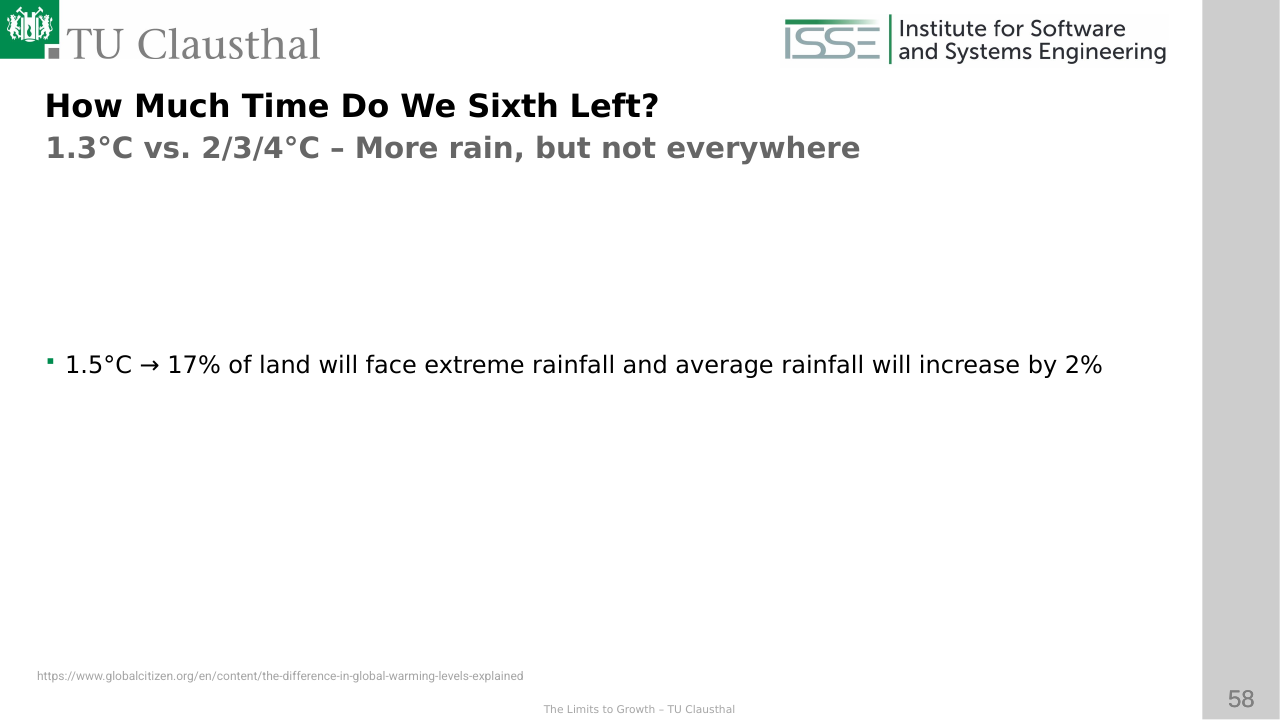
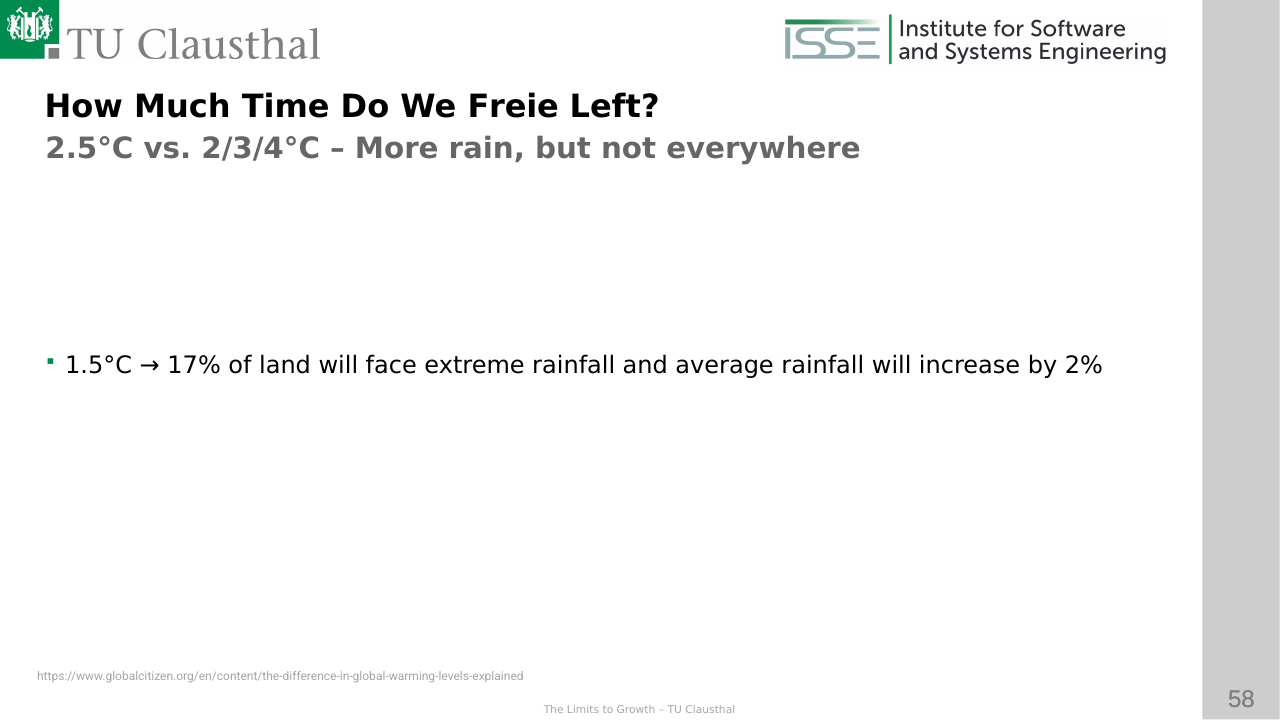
Sixth: Sixth -> Freie (513, 107)
1.3°C: 1.3°C -> 2.5°C (89, 148)
